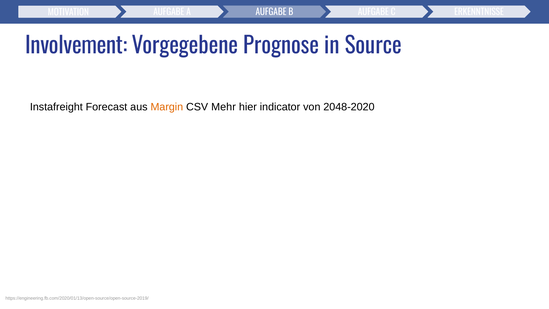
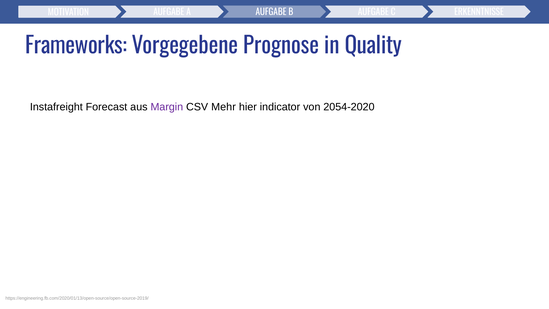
Involvement: Involvement -> Frameworks (76, 46)
Source: Source -> Quality (373, 46)
Margin colour: orange -> purple (167, 107)
2048-2020: 2048-2020 -> 2054-2020 (349, 107)
